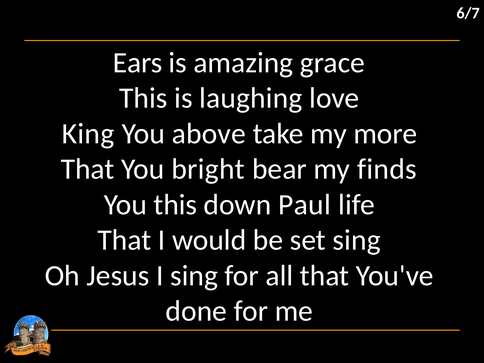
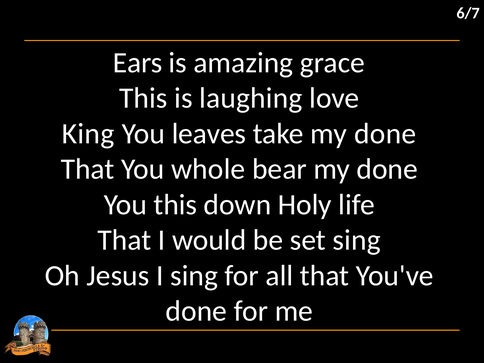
above: above -> leaves (209, 134)
take my more: more -> done (385, 134)
bright: bright -> whole (208, 169)
bear my finds: finds -> done (387, 169)
Paul: Paul -> Holy (305, 205)
